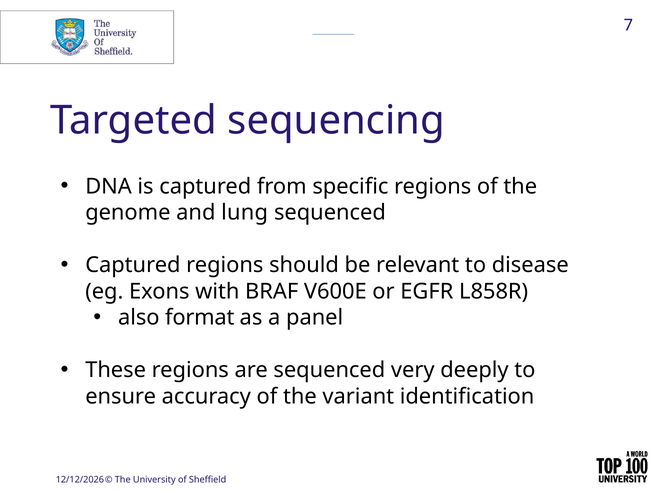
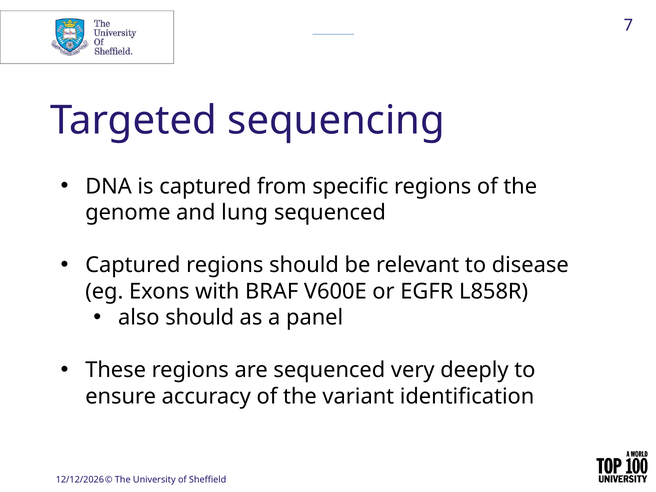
also format: format -> should (200, 318)
